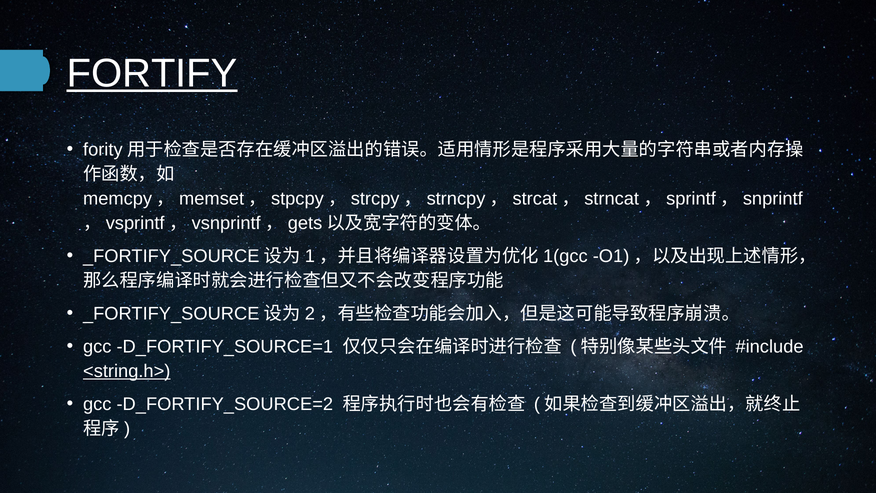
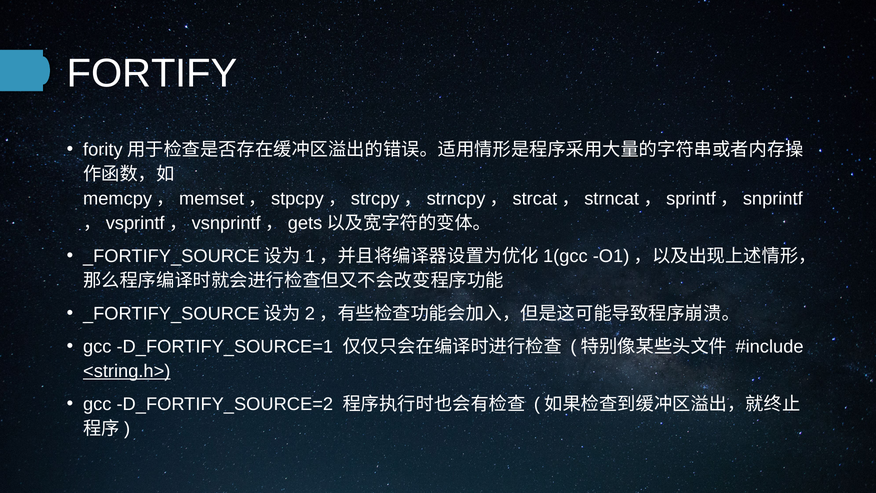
FORTIFY underline: present -> none (152, 74)
